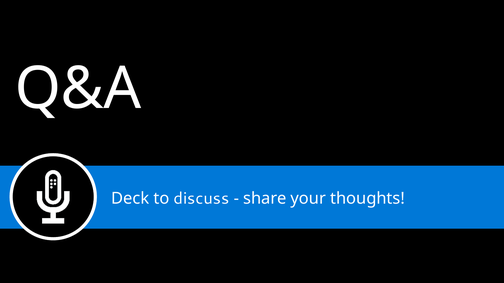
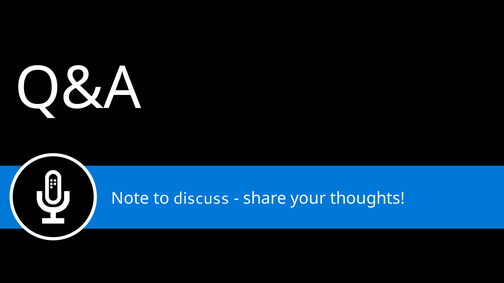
Deck: Deck -> Note (130, 199)
